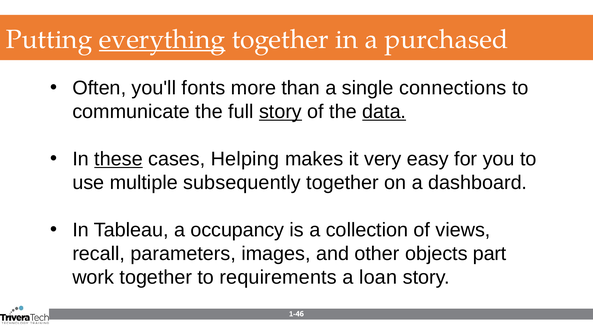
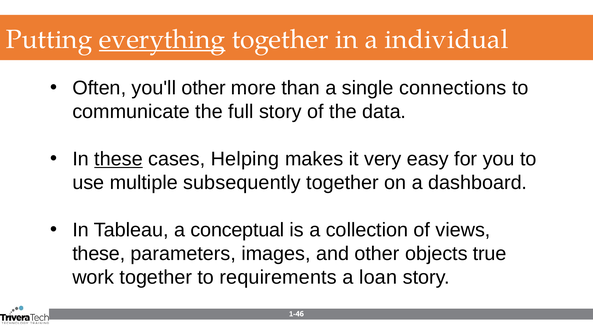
purchased: purchased -> individual (446, 39)
you'll fonts: fonts -> other (204, 88)
story underline: present -> none (280, 112)
data underline: present -> none (384, 112)
occupancy: occupancy -> conceptual (237, 231)
recall: recall -> these (99, 254)
part: part -> true (490, 254)
